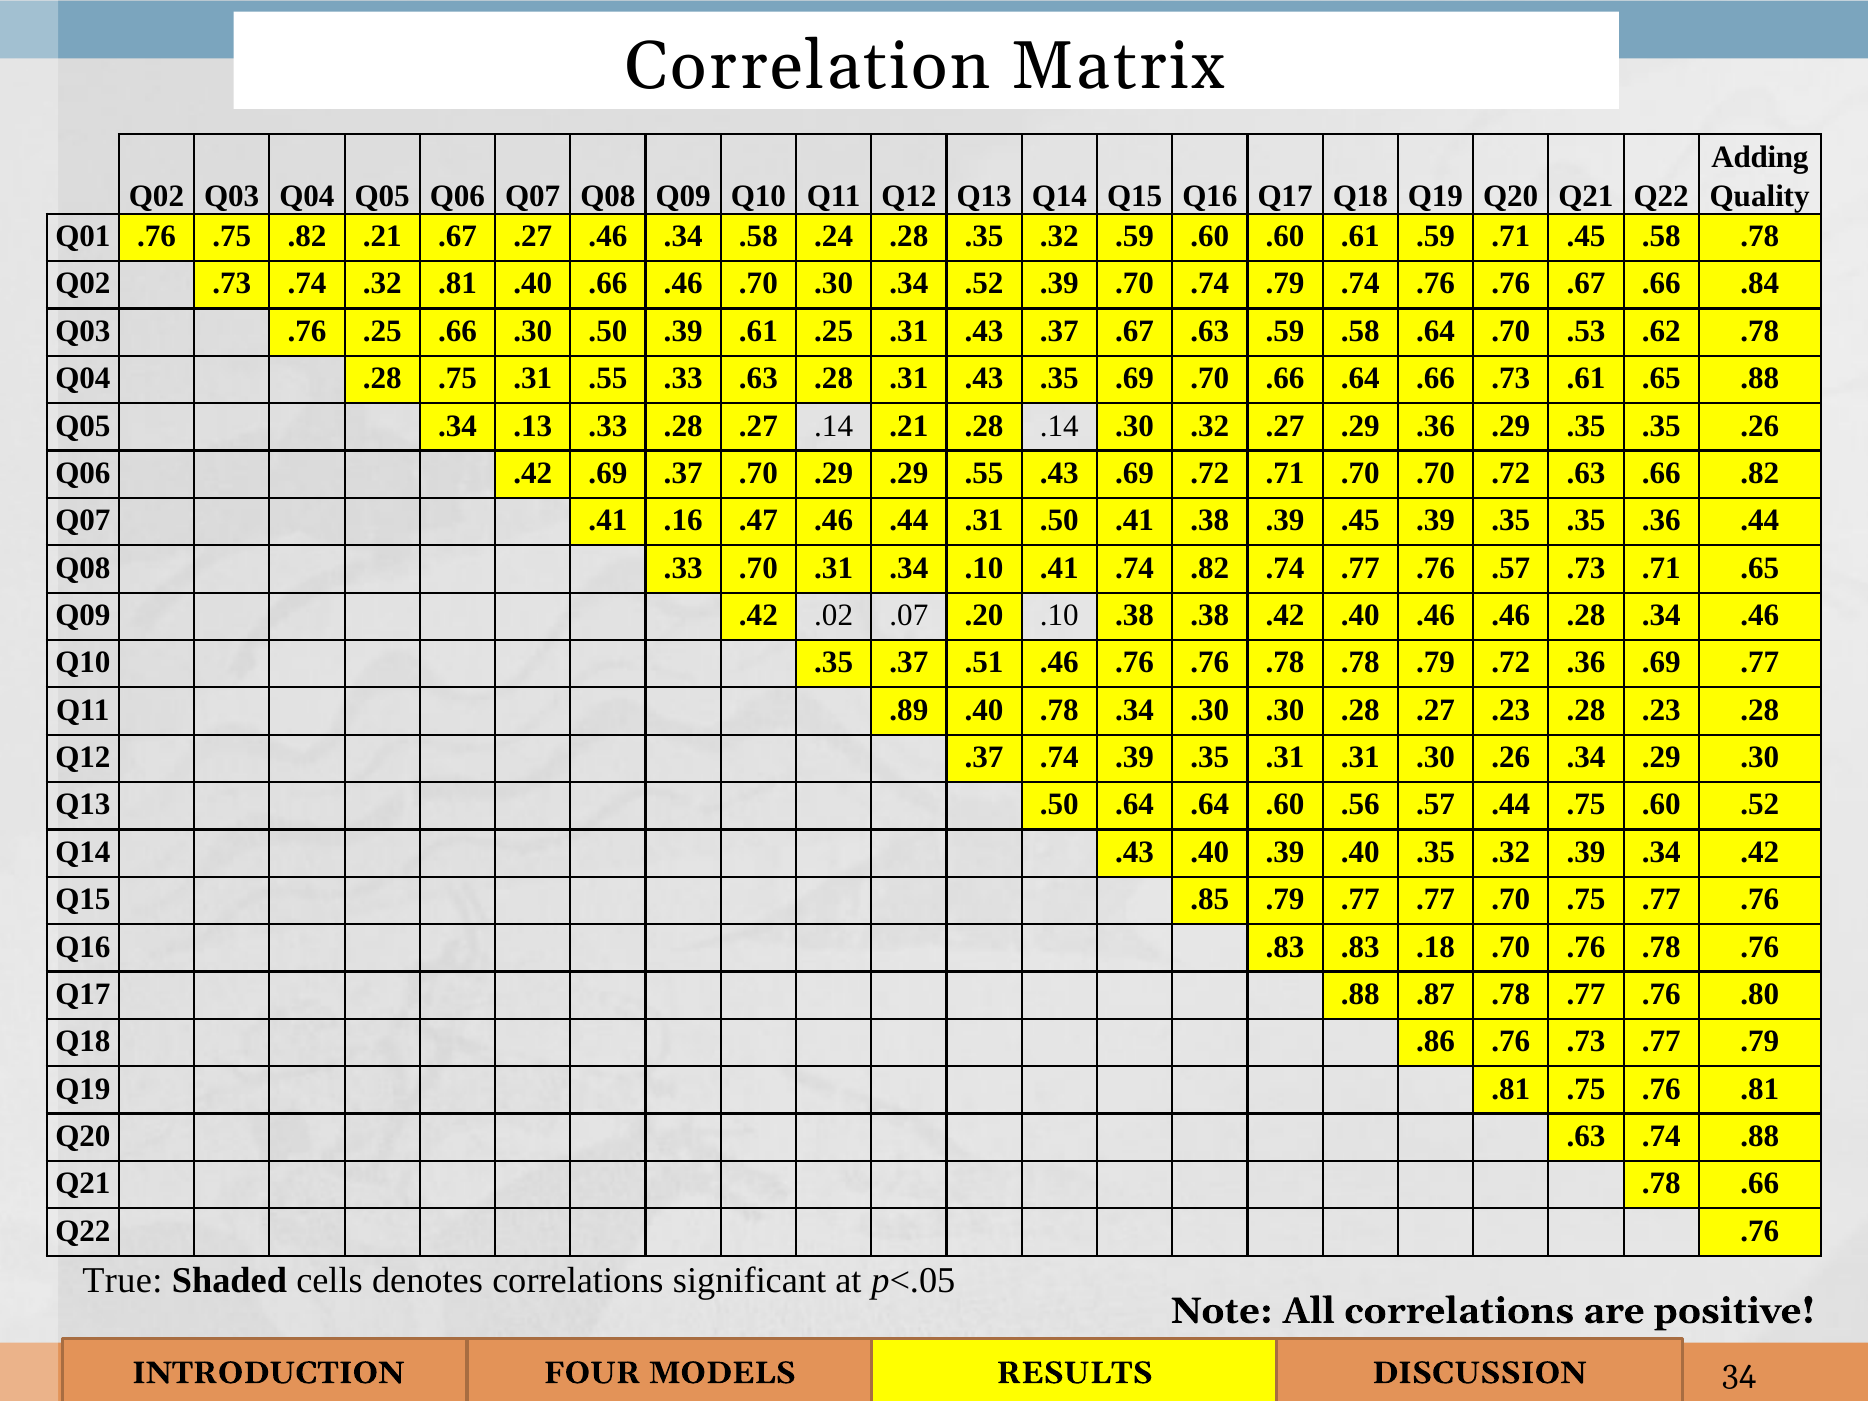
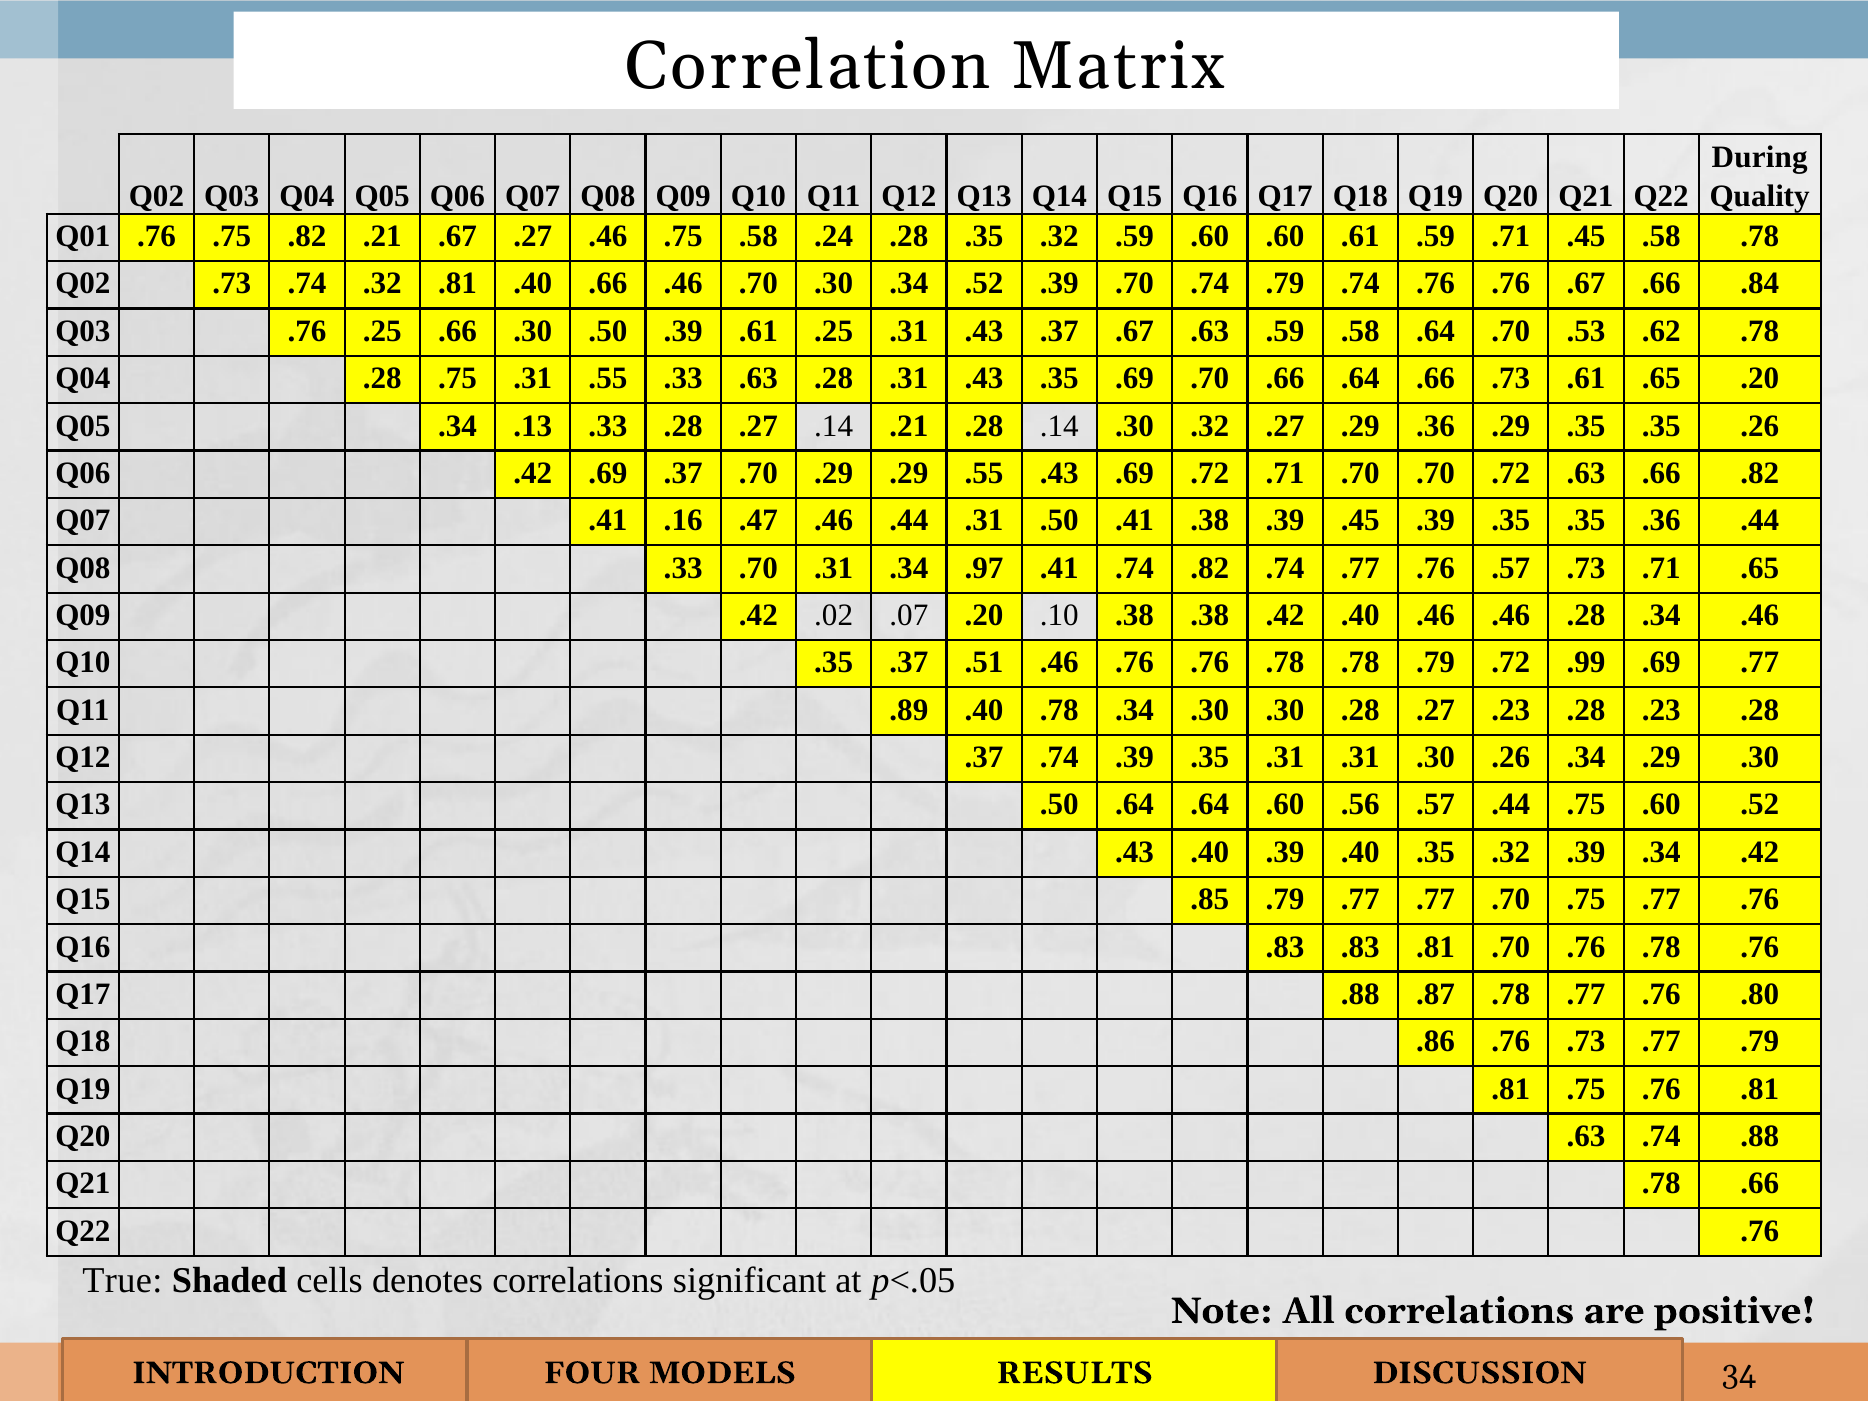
Adding: Adding -> During (1760, 157)
.46 .34: .34 -> .75 (683, 236)
.65 .88: .88 -> .20 (1760, 378)
.34 .10: .10 -> .97 (984, 568)
.72 .36: .36 -> .99 (1586, 663)
.83 .18: .18 -> .81 (1436, 947)
